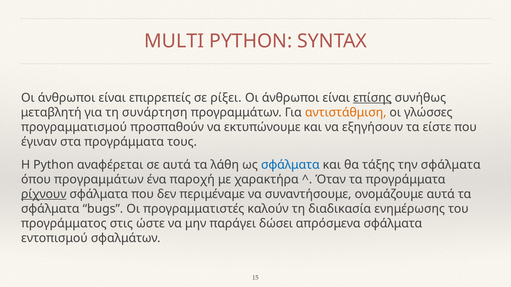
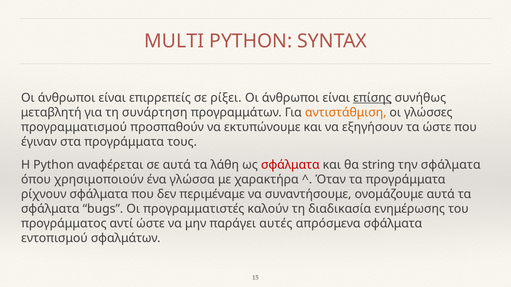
τα είστε: είστε -> ώστε (437, 127)
σφάλματα colour: blue -> red (290, 165)
τάξης: τάξης -> string (379, 165)
όπου προγραμμάτων: προγραμμάτων -> χρησιμοποιούν (99, 180)
παροχή: παροχή -> γλώσσα (192, 180)
ρίχνουν underline: present -> none (44, 194)
στις: στις -> αντί (121, 224)
δώσει: δώσει -> αυτές (276, 224)
